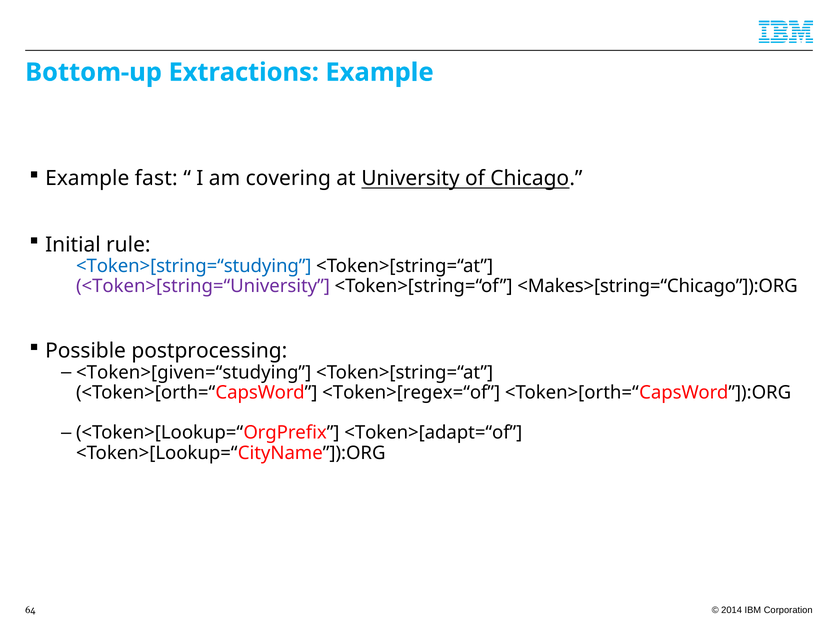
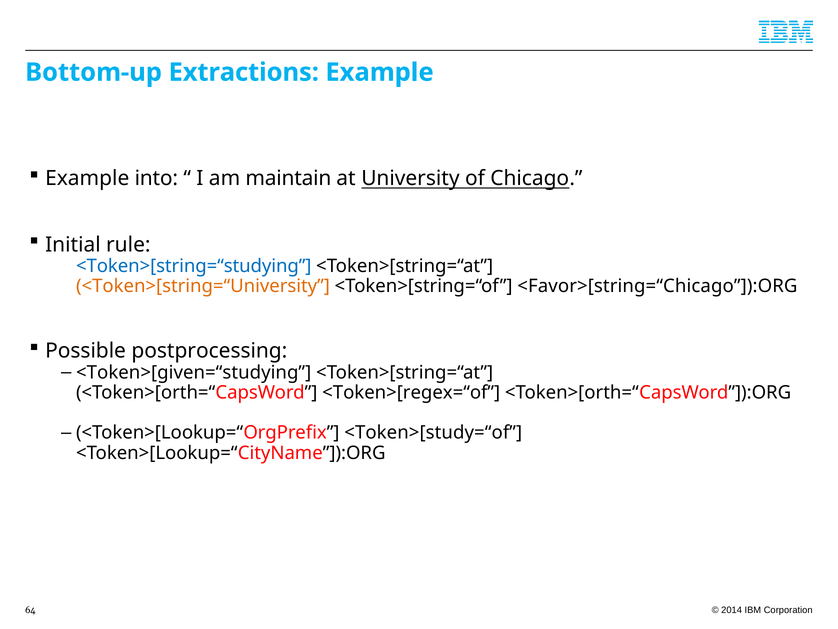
fast: fast -> into (156, 178)
covering: covering -> maintain (288, 178)
<Token>[string=“University colour: purple -> orange (203, 286)
<Makes>[string=“Chicago”]):ORG: <Makes>[string=“Chicago”]):ORG -> <Favor>[string=“Chicago”]):ORG (657, 286)
<Token>[adapt=“of: <Token>[adapt=“of -> <Token>[study=“of (433, 432)
